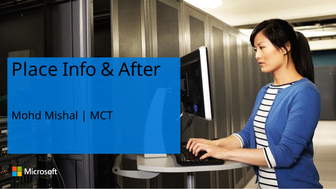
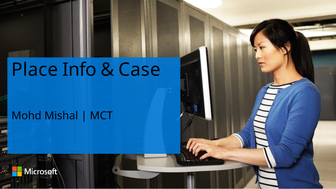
After: After -> Case (139, 70)
